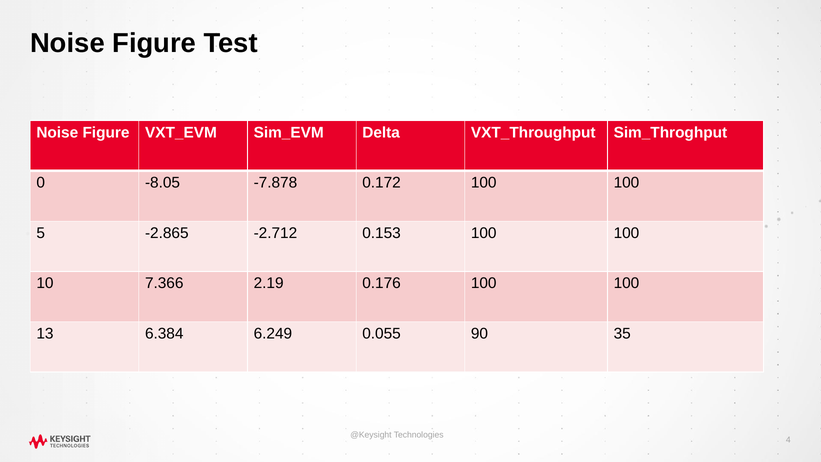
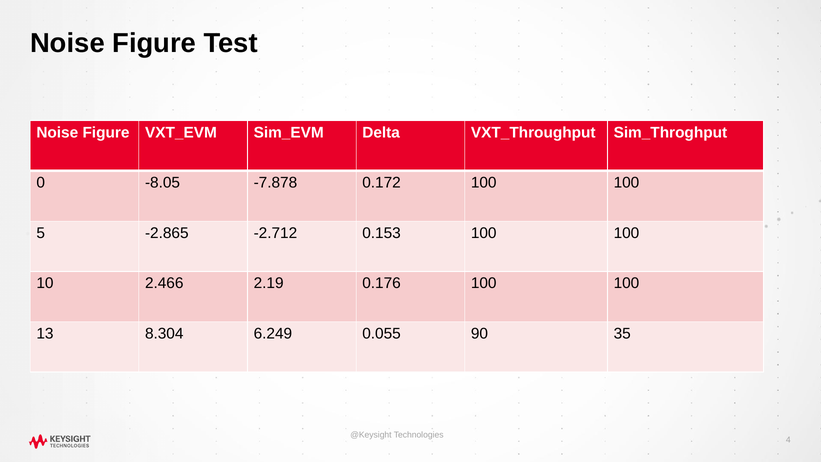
7.366: 7.366 -> 2.466 (164, 283)
6.384: 6.384 -> 8.304 (164, 334)
